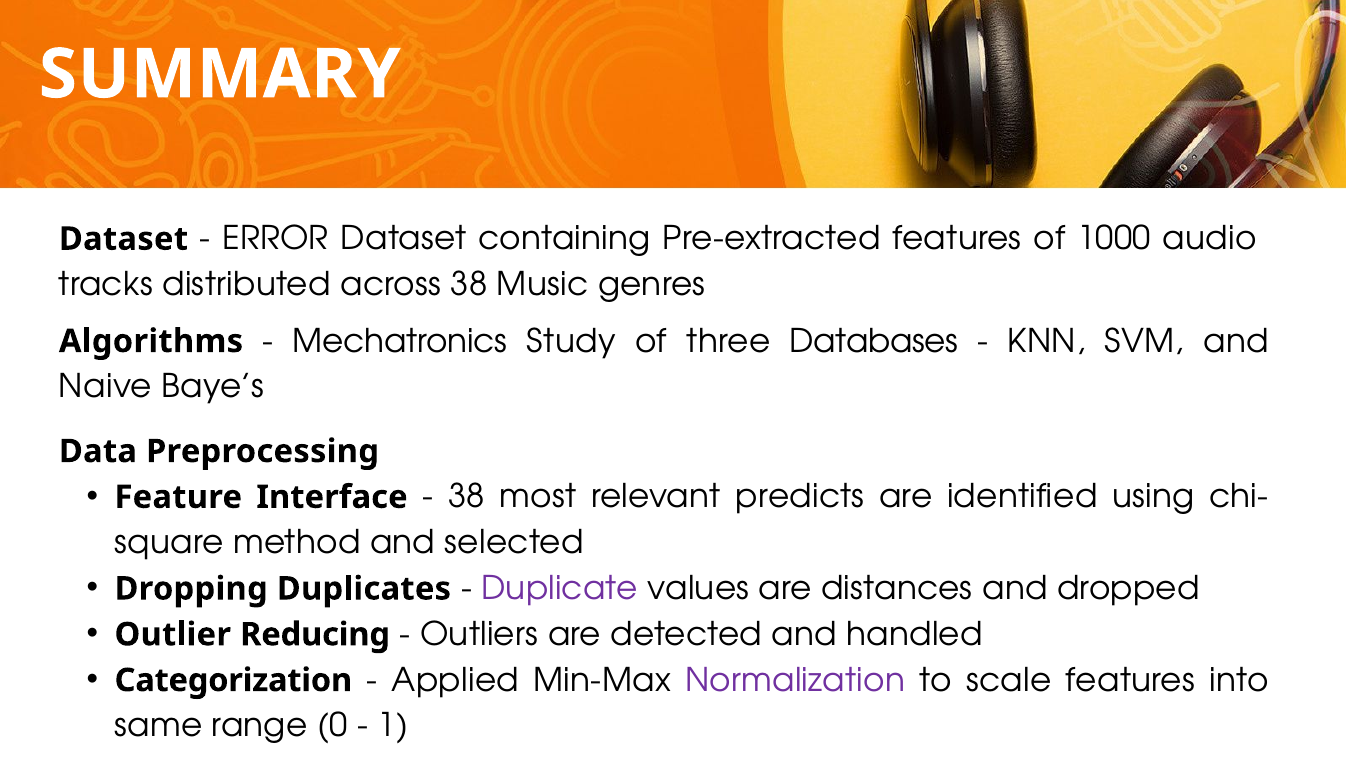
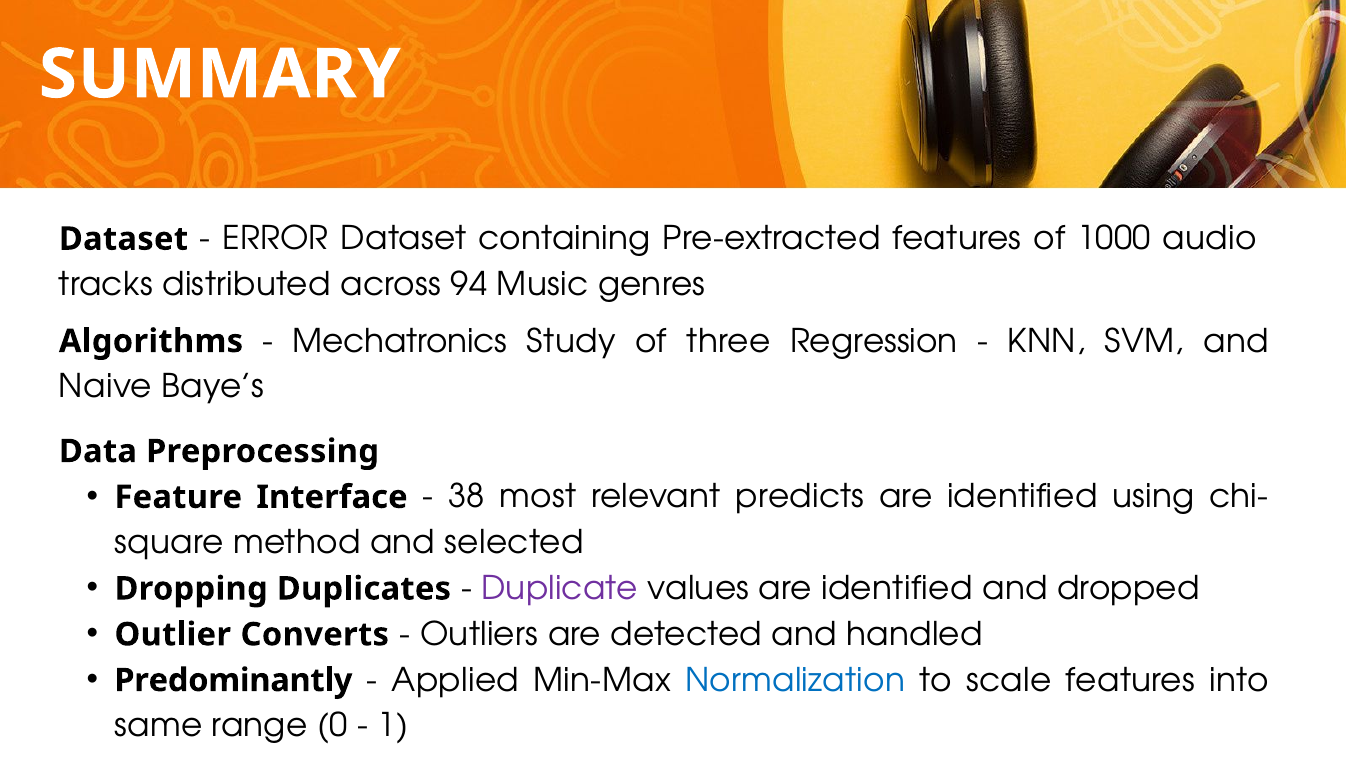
across 38: 38 -> 94 (469, 285)
Databases: Databases -> Regression (874, 341)
values are distances: distances -> identified (897, 589)
Reducing: Reducing -> Converts (315, 635)
Categorization: Categorization -> Predominantly (233, 680)
Normalization colour: purple -> blue (795, 680)
